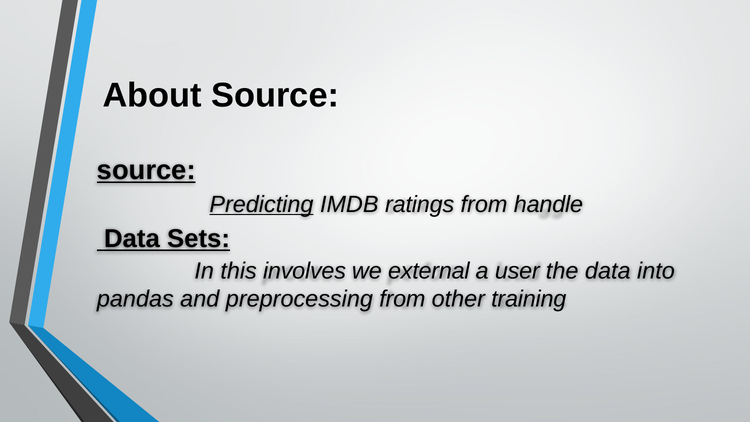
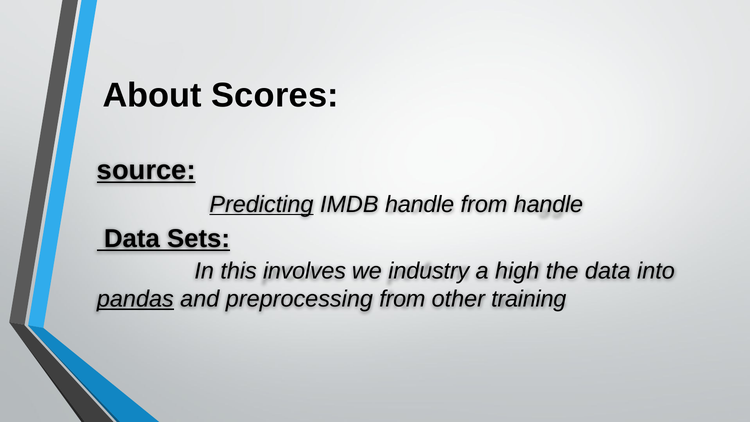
About Source: Source -> Scores (275, 95)
IMDB ratings: ratings -> handle (420, 204)
external: external -> industry (429, 271)
user: user -> high (517, 271)
pandas underline: none -> present (135, 299)
